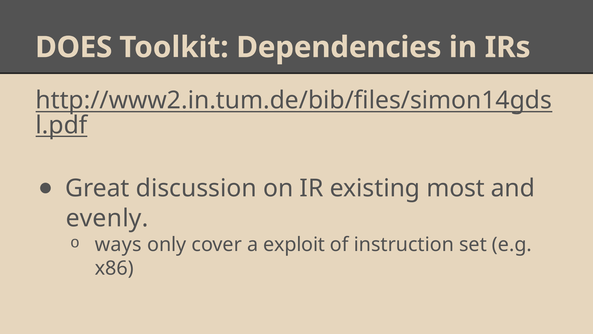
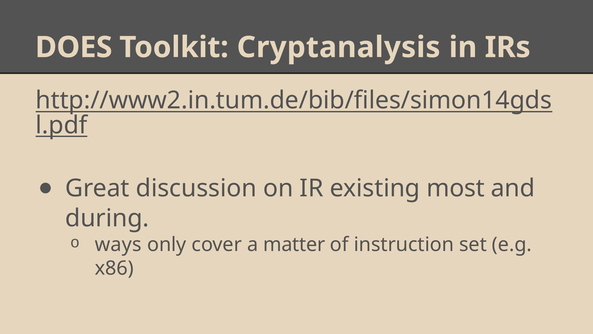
Dependencies: Dependencies -> Cryptanalysis (339, 47)
evenly: evenly -> during (107, 218)
exploit: exploit -> matter (294, 244)
